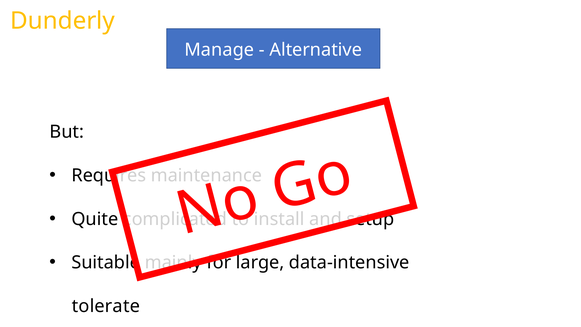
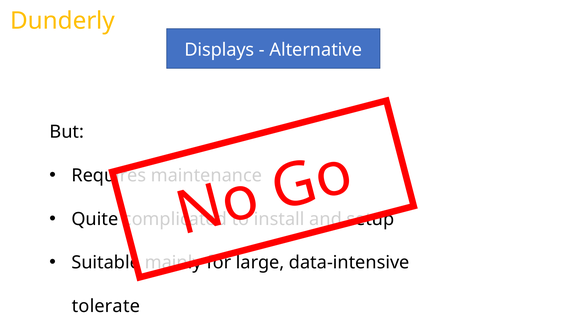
Manage: Manage -> Displays (219, 50)
